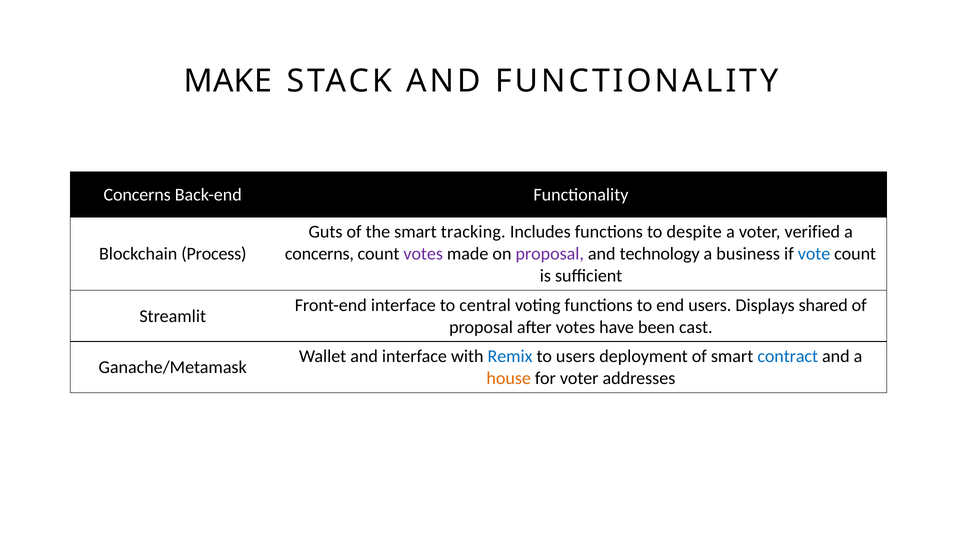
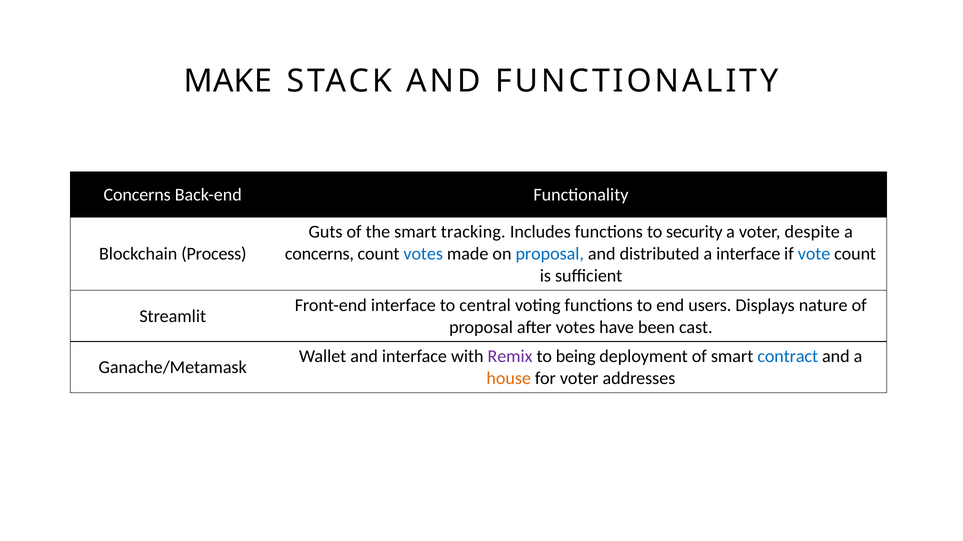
despite: despite -> security (694, 232)
verified: verified -> despite (812, 232)
votes colour: purple -> blue (423, 254)
proposal colour: purple -> blue (550, 254)
technology: technology -> distributed (660, 254)
a business: business -> interface (748, 254)
shared: shared -> nature (823, 305)
Remix colour: blue -> purple (510, 357)
to users: users -> being (576, 357)
